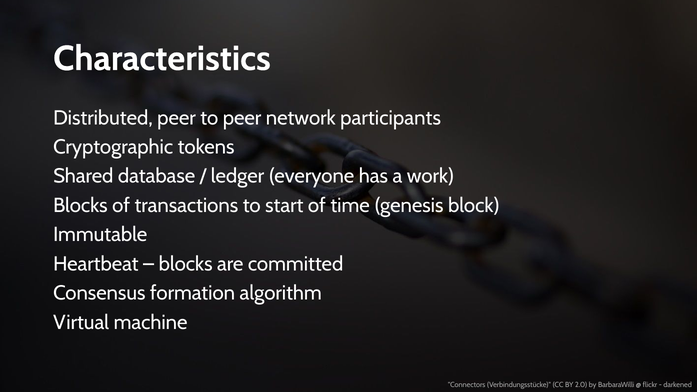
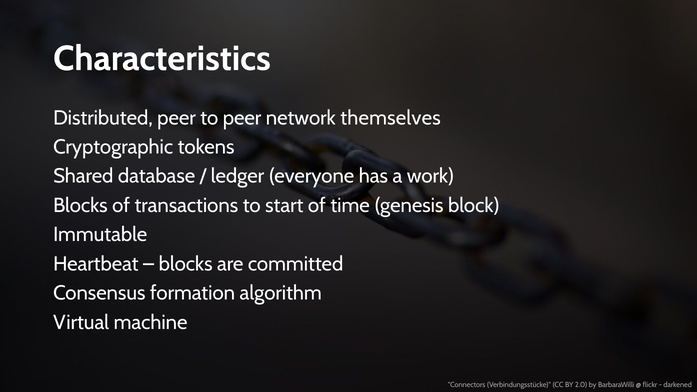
participants: participants -> themselves (391, 118)
